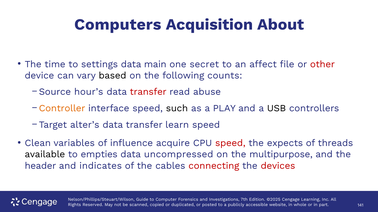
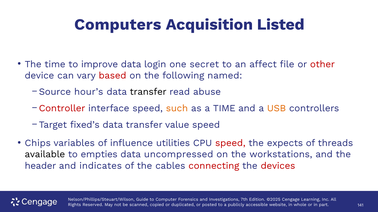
About: About -> Listed (281, 25)
settings: settings -> improve (100, 64)
main: main -> login (155, 64)
based colour: black -> red (113, 76)
counts: counts -> named (225, 76)
transfer colour: red -> black (148, 92)
Controller colour: orange -> red (62, 109)
such colour: black -> orange (177, 109)
a PLAY: PLAY -> TIME (224, 109)
USB colour: black -> orange (276, 109)
alter’s: alter’s -> fixed’s (85, 125)
learn: learn -> value (177, 125)
Clean: Clean -> Chips (38, 143)
acquire: acquire -> utilities (173, 143)
multipurpose: multipurpose -> workstations (281, 155)
